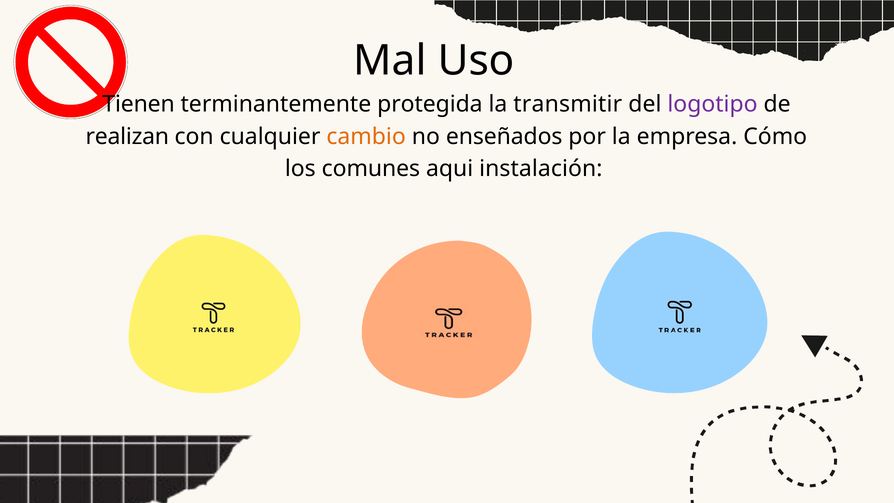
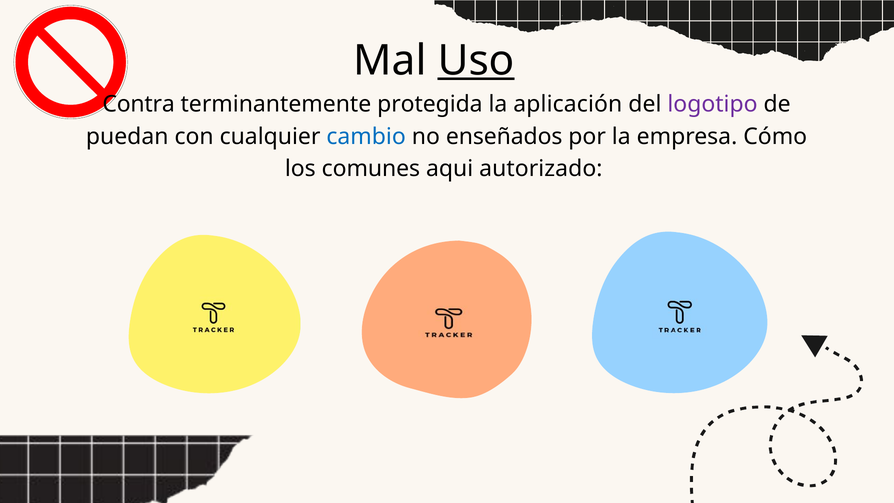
Uso underline: none -> present (476, 61)
Tienen: Tienen -> Contra (139, 104)
transmitir: transmitir -> aplicación (568, 104)
realizan: realizan -> puedan (127, 136)
cambio colour: orange -> blue (366, 136)
instalación: instalación -> autorizado (541, 169)
